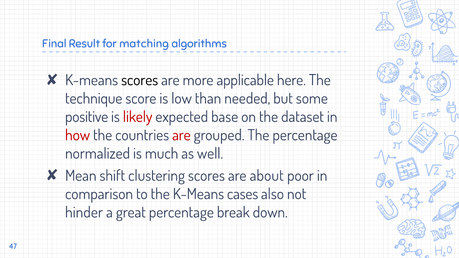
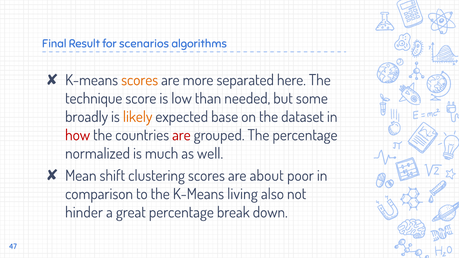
matching: matching -> scenarios (144, 44)
scores colour: black -> orange (140, 80)
applicable: applicable -> separated (245, 80)
positive: positive -> broadly (87, 117)
likely colour: red -> orange (138, 117)
cases: cases -> living (242, 194)
